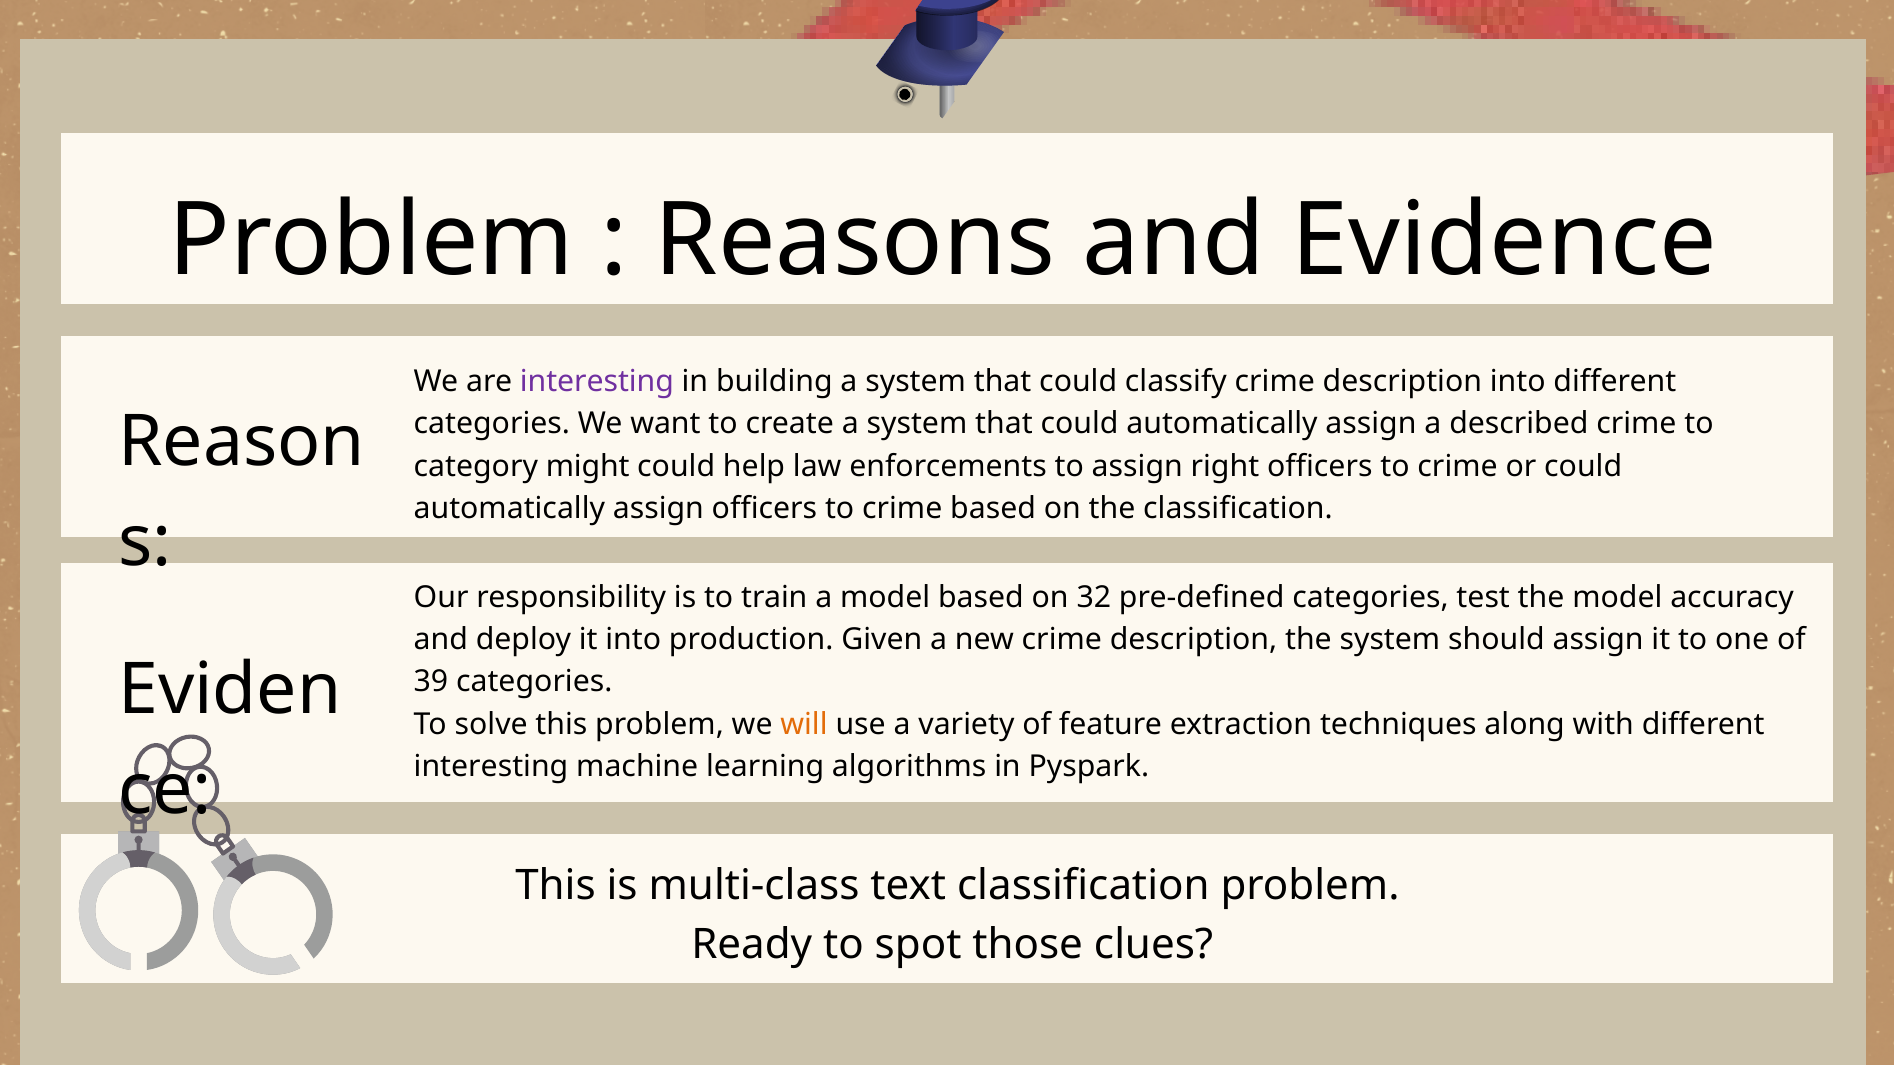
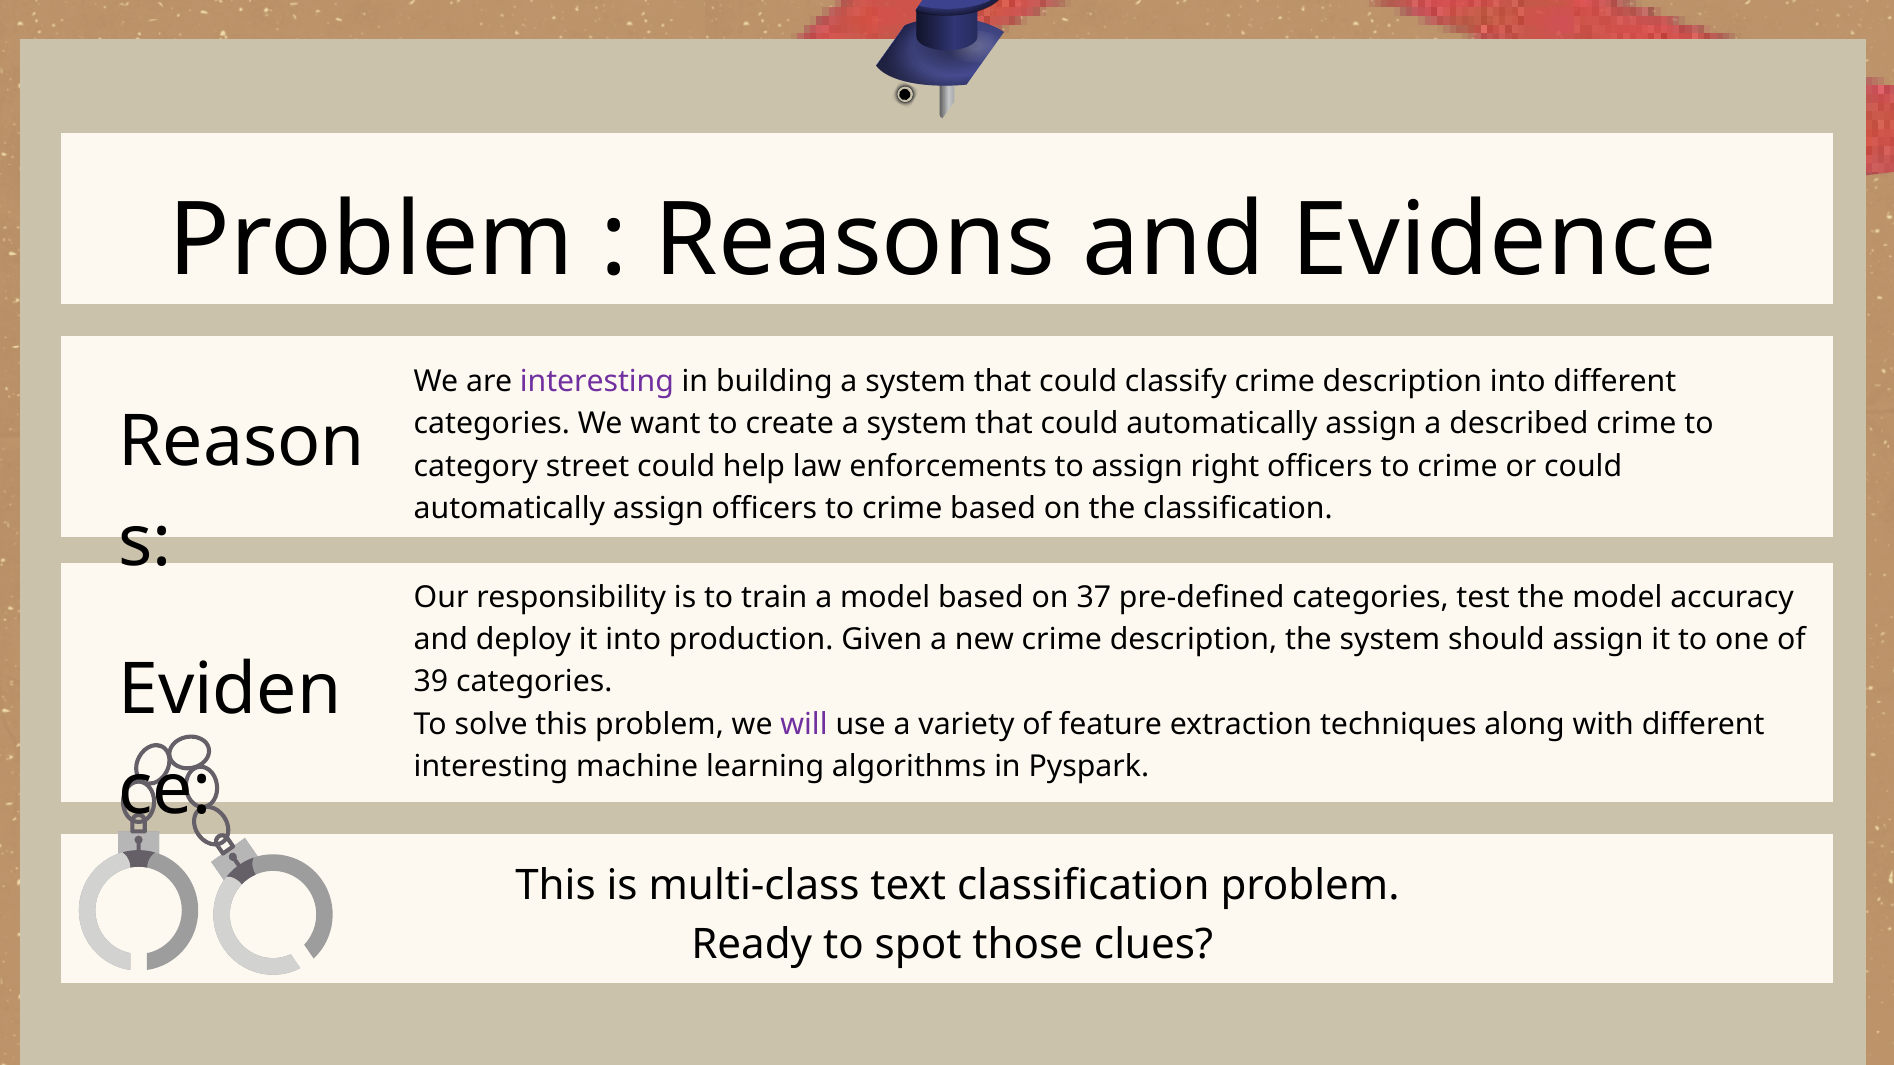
might: might -> street (588, 466)
32: 32 -> 37 (1094, 598)
will colour: orange -> purple (804, 725)
